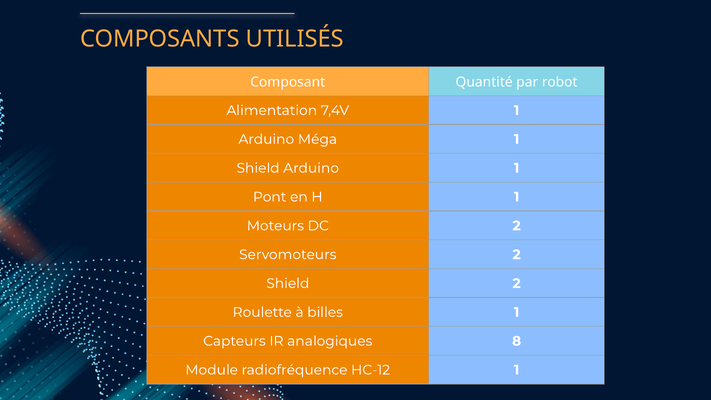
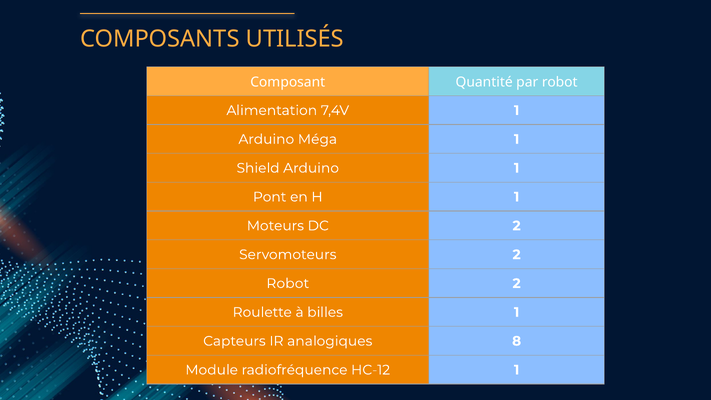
Shield: Shield -> Robot (288, 283)
